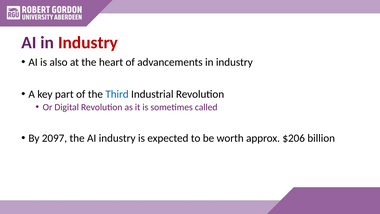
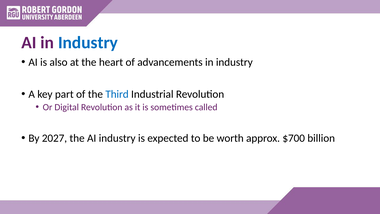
Industry colour: red -> blue (88, 43)
2097: 2097 -> 2027 (54, 138)
$206: $206 -> $700 (294, 138)
